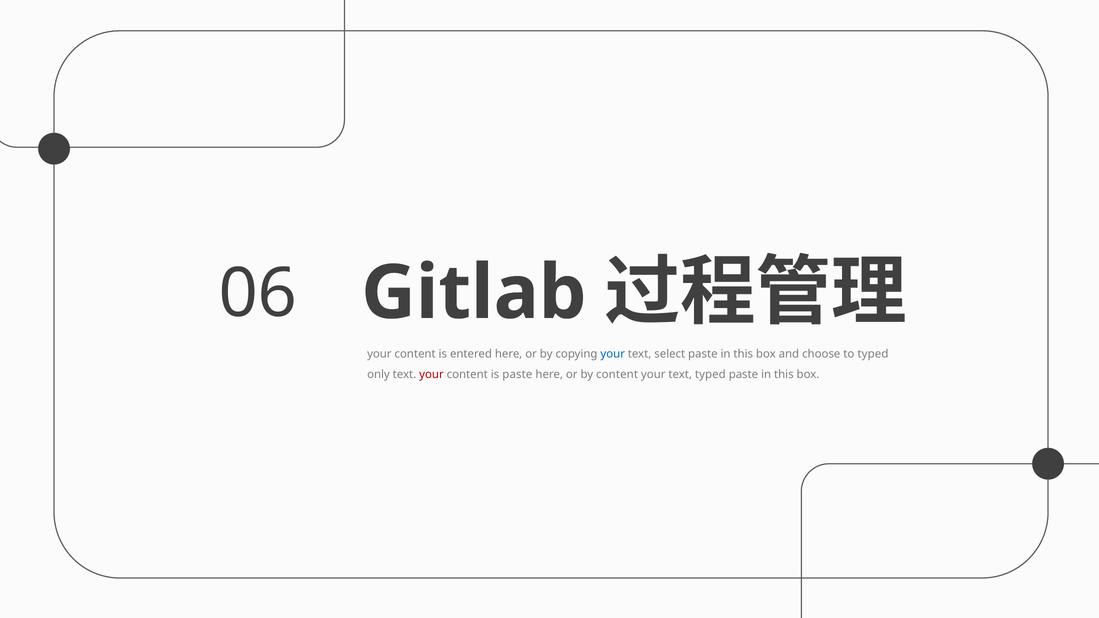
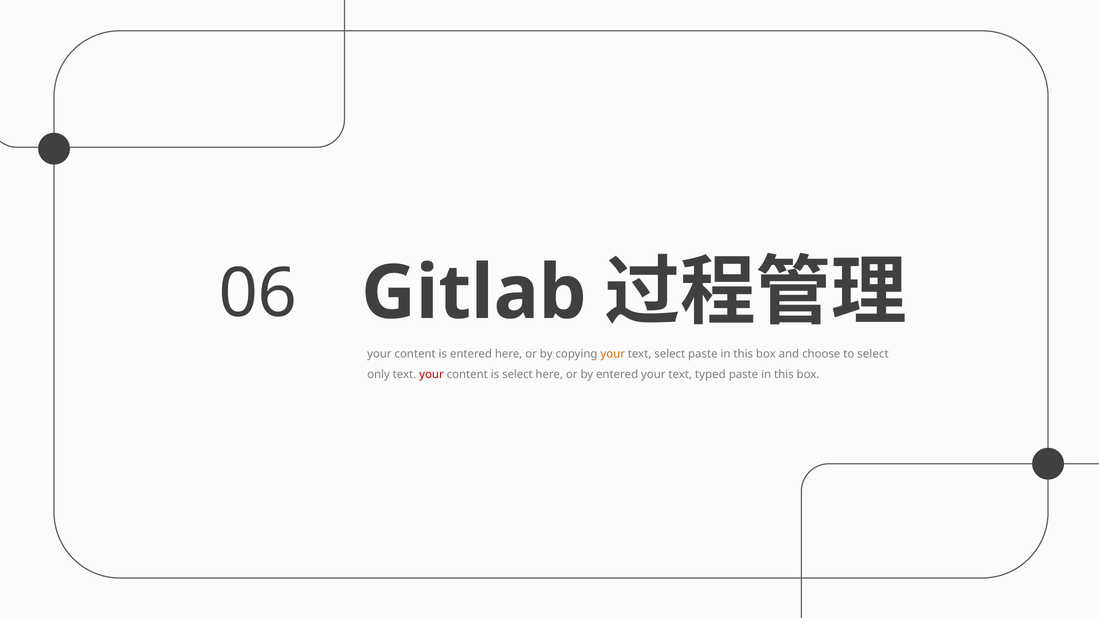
your colour: blue -> orange (613, 354)
to typed: typed -> select (873, 354)
is paste: paste -> select (517, 375)
by content: content -> entered (617, 375)
